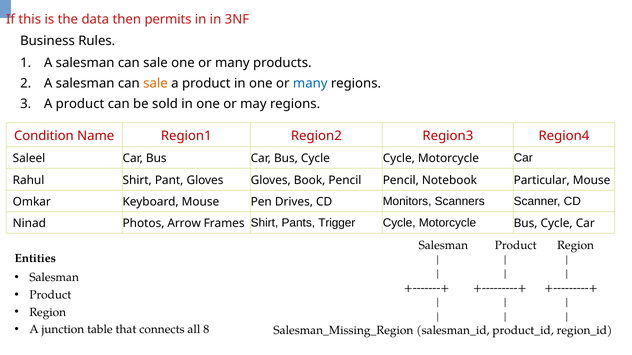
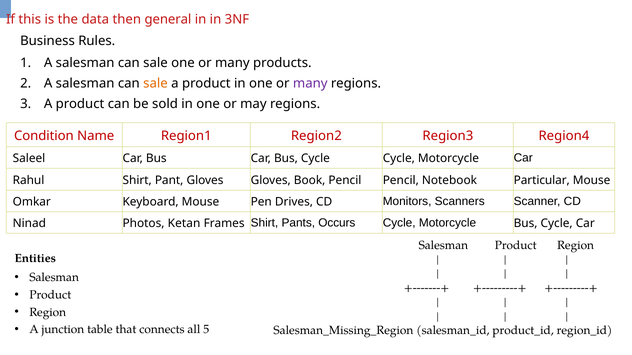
permits: permits -> general (168, 19)
many colour: blue -> purple (310, 84)
Arrow: Arrow -> Ketan (184, 224)
Trigger: Trigger -> Occurs (337, 223)
8: 8 -> 5 (206, 330)
